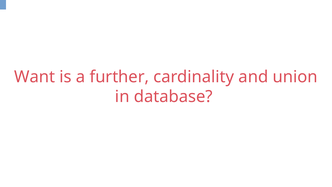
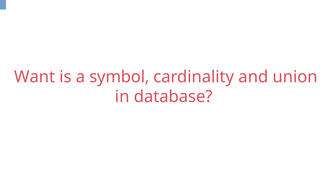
further: further -> symbol (119, 77)
